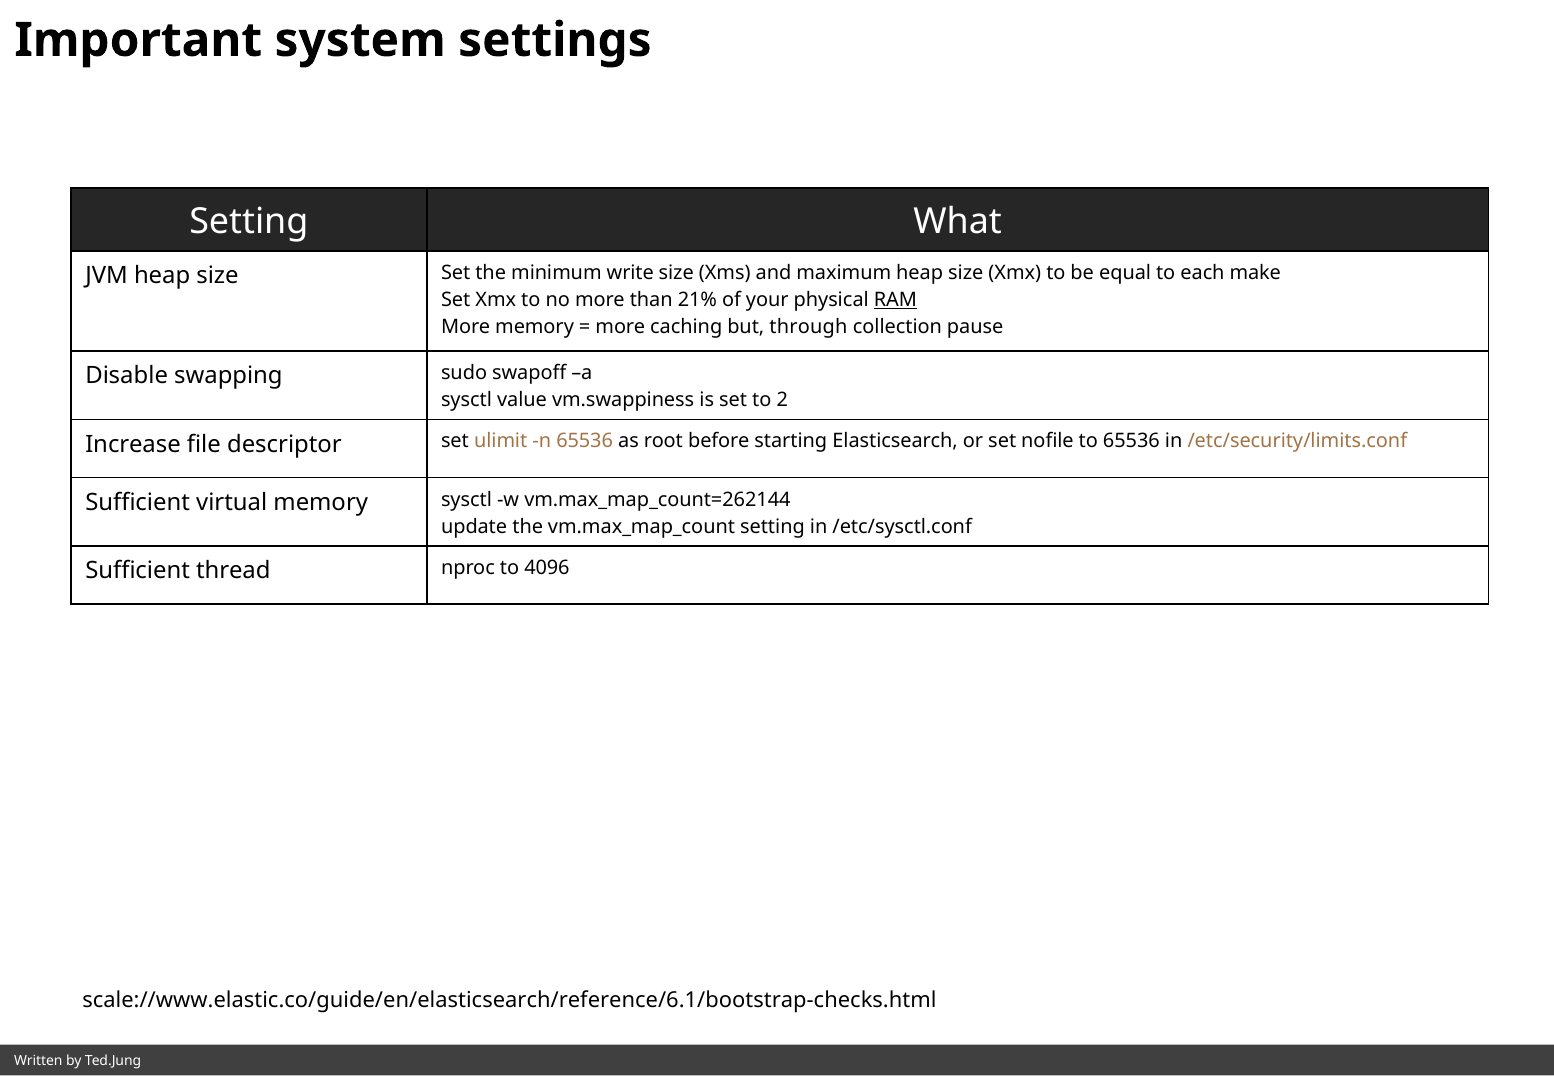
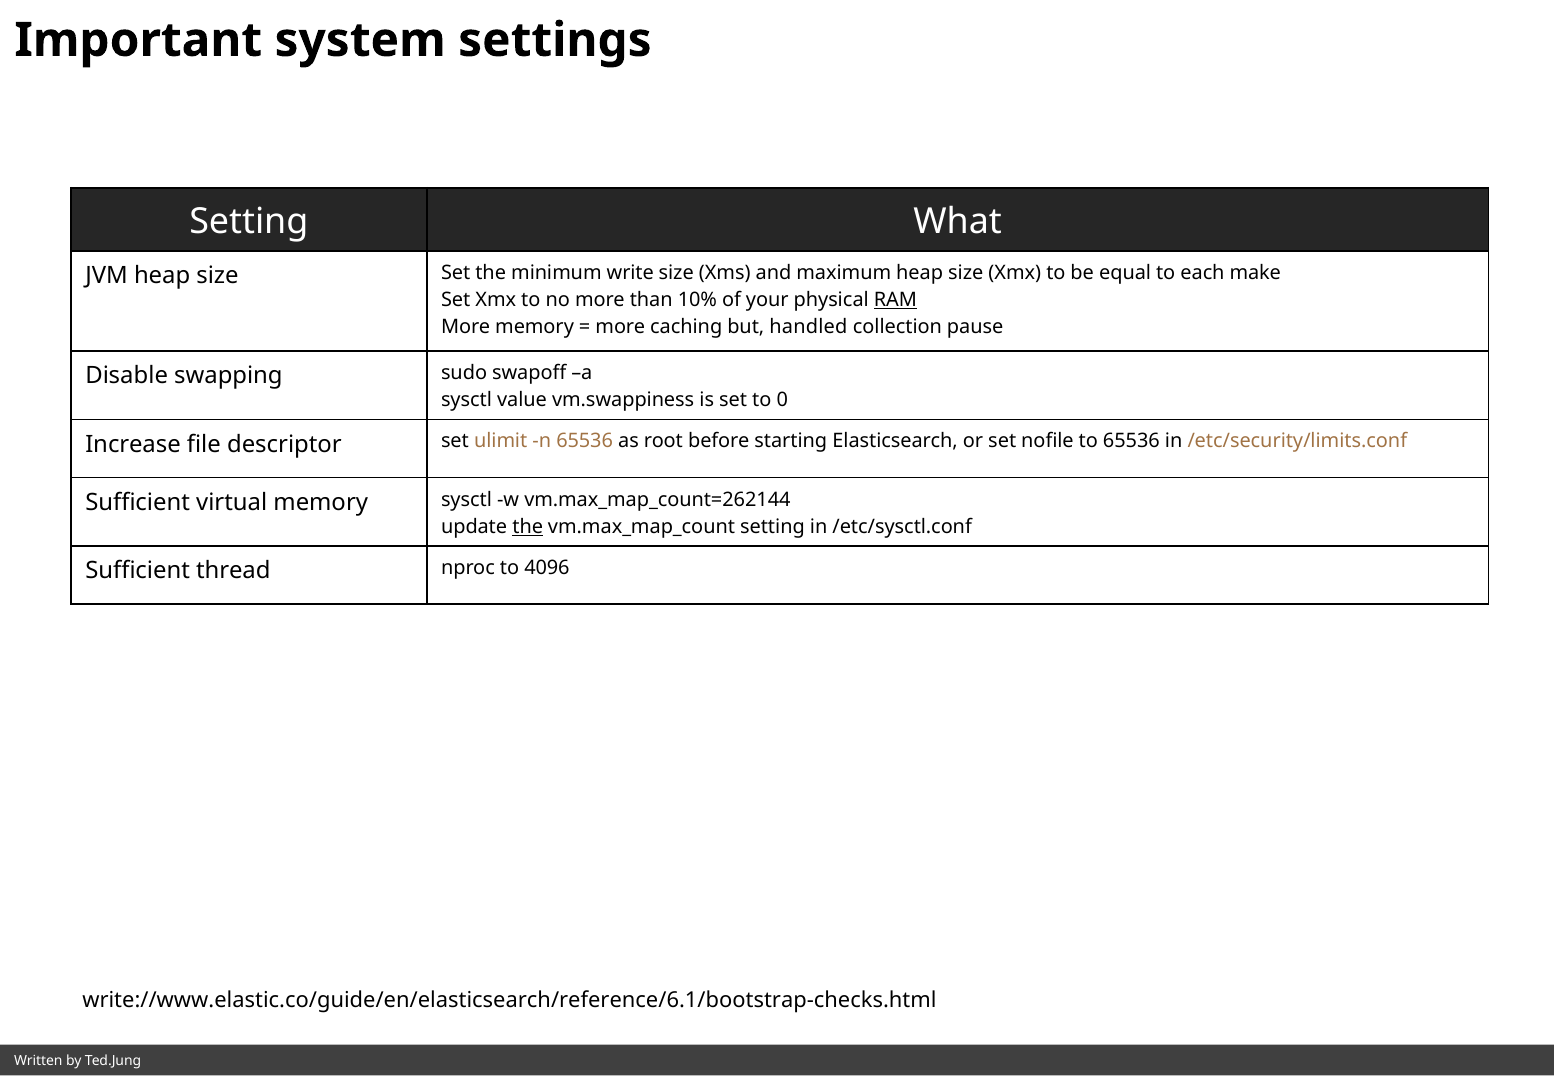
21%: 21% -> 10% (697, 300)
through: through -> handled (808, 327)
2: 2 -> 0 (782, 400)
the underline: none -> present (528, 526)
scale://www.elastic.co/guide/en/elasticsearch/reference/6.1/bootstrap-checks.html: scale://www.elastic.co/guide/en/elasticsearch/reference/6.1/bootstrap-checks.html -> write://www.elastic.co/guide/en/elasticsearch/reference/6.1/bootstrap-checks.html (509, 1000)
